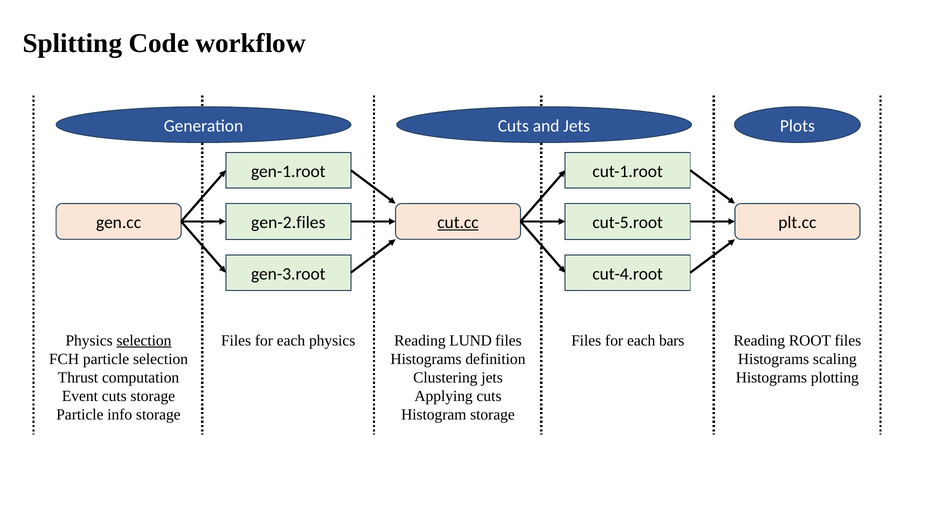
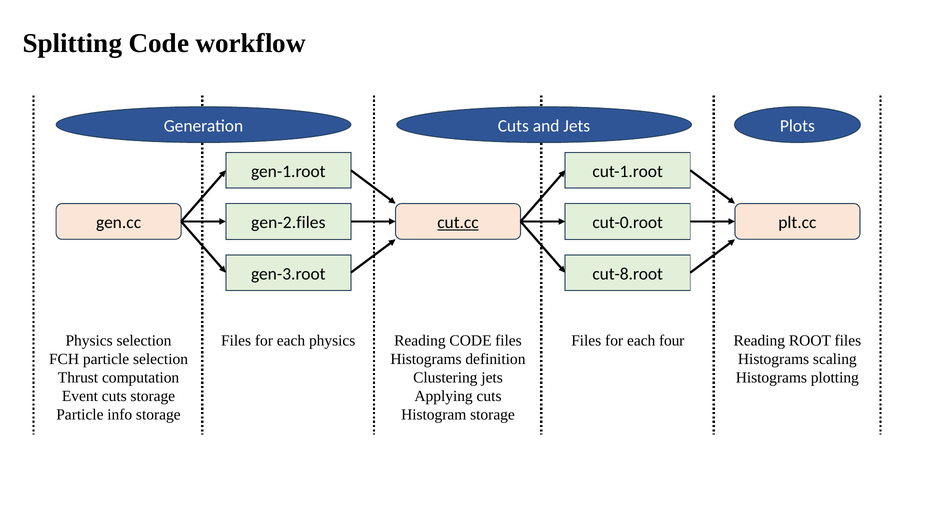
cut-5.root: cut-5.root -> cut-0.root (628, 223)
cut-4.root: cut-4.root -> cut-8.root (628, 274)
selection underline: present -> none (144, 341)
Reading LUND: LUND -> CODE (471, 341)
bars: bars -> four (672, 341)
